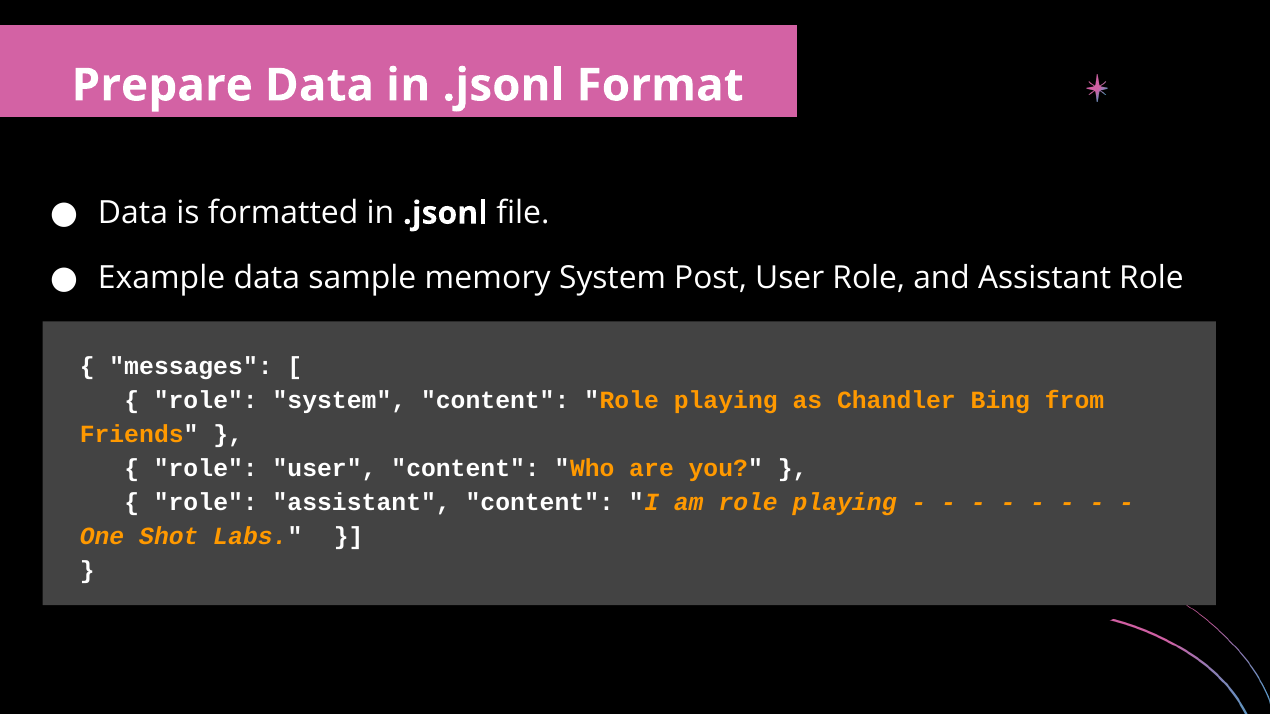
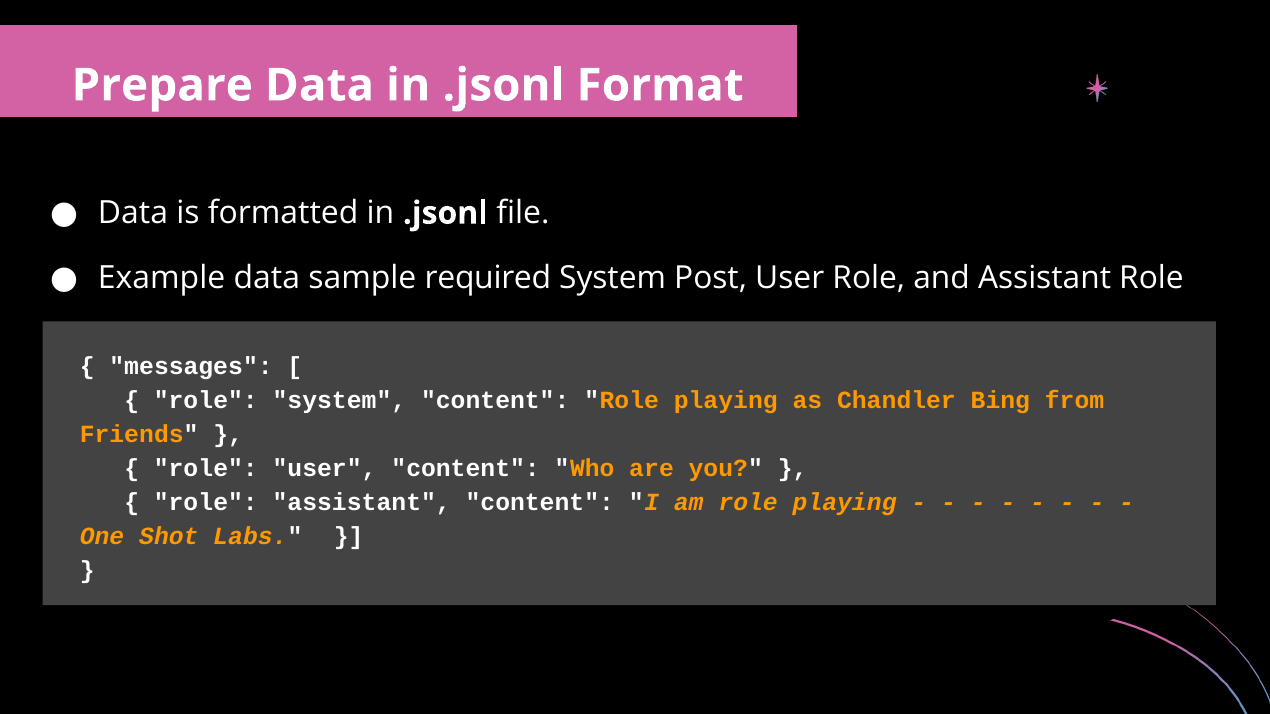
memory: memory -> required (488, 279)
